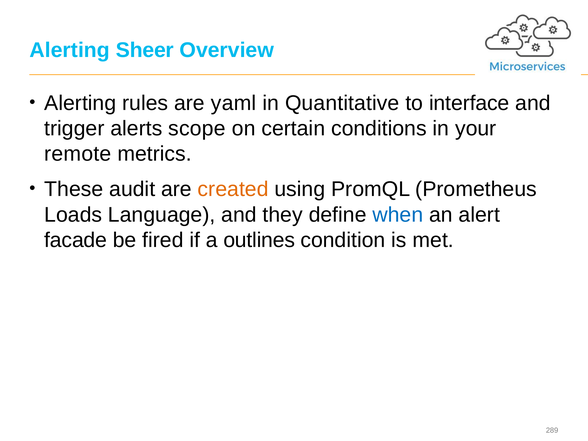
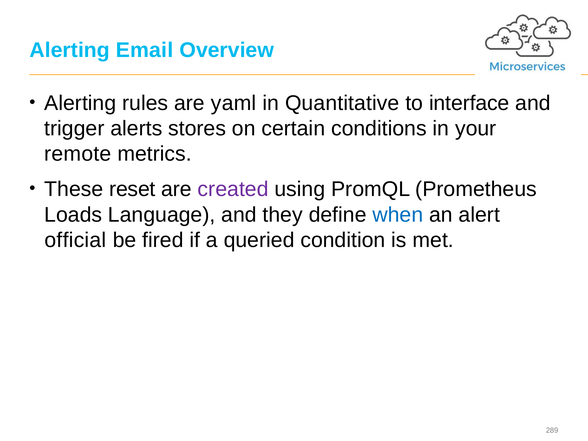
Sheer: Sheer -> Email (145, 50)
scope: scope -> stores (197, 128)
audit: audit -> reset (132, 189)
created colour: orange -> purple (233, 189)
facade: facade -> official (75, 240)
outlines: outlines -> queried (259, 240)
